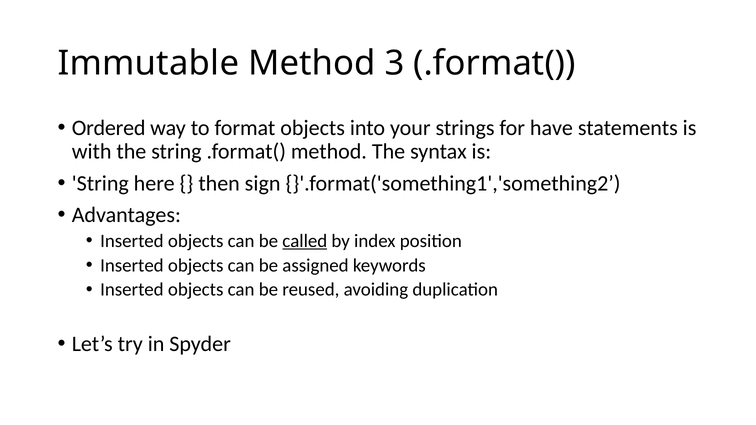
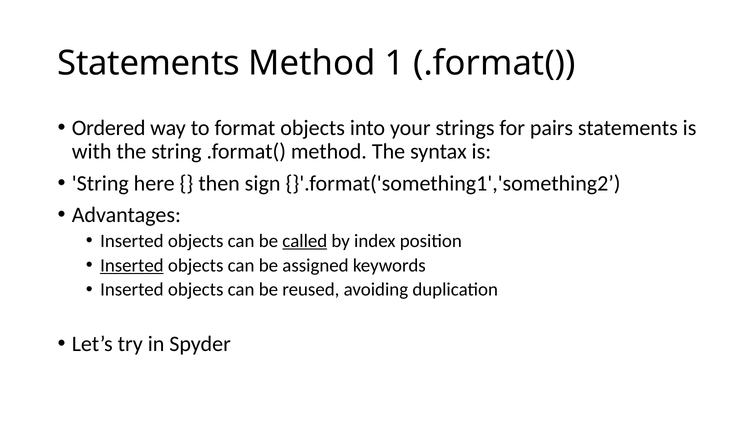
Immutable: Immutable -> Statements (149, 64)
3: 3 -> 1 (394, 64)
have: have -> pairs (552, 128)
Inserted underline: none -> present (132, 265)
